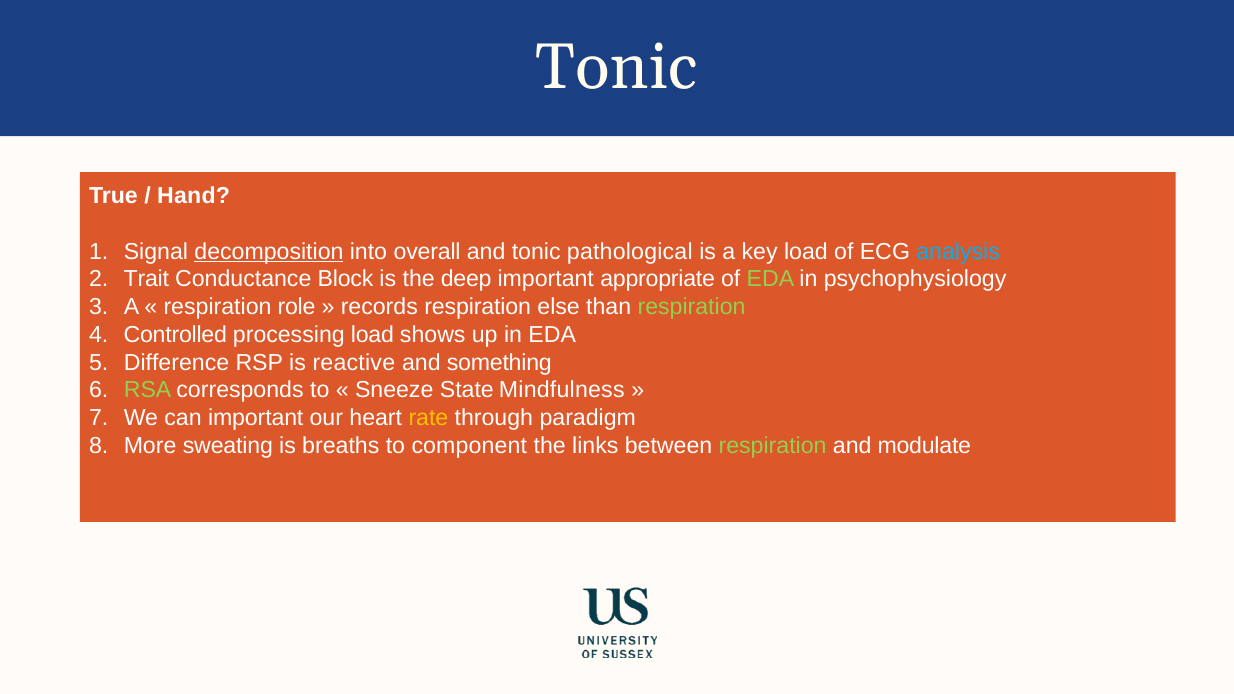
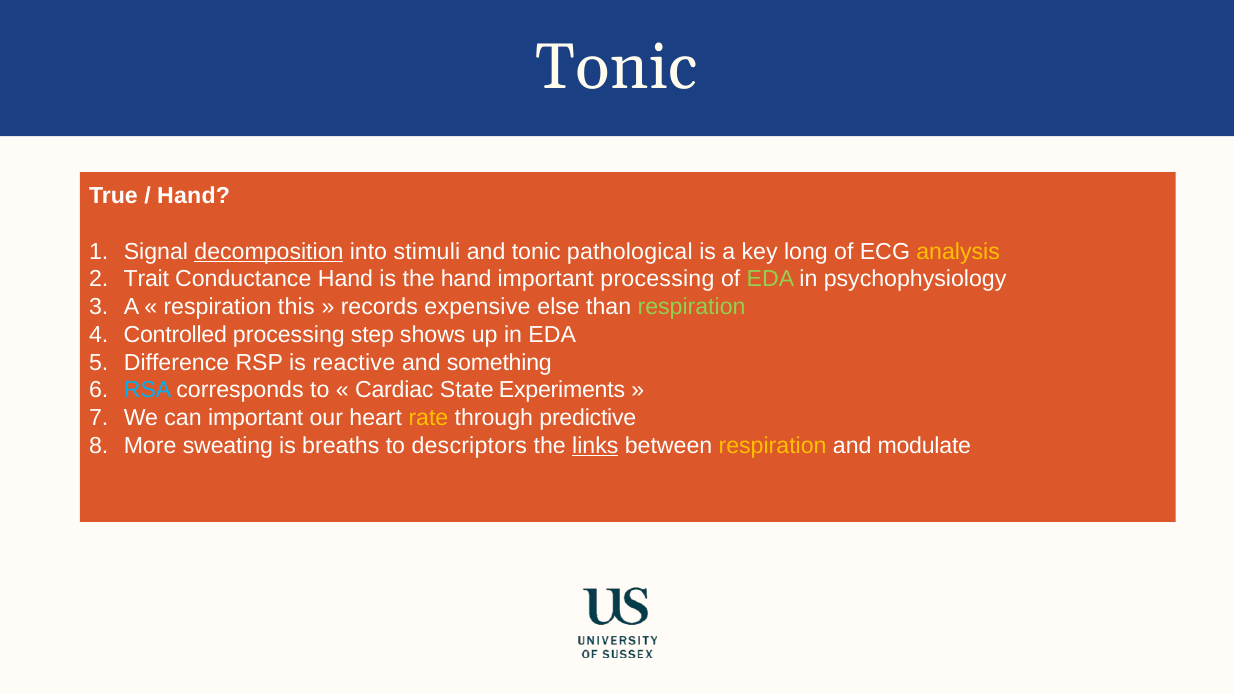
overall: overall -> stimuli (427, 251)
key load: load -> long (806, 251)
analysis colour: light blue -> yellow (958, 251)
Conductance Block: Block -> Hand (345, 279)
the deep: deep -> hand (466, 279)
important appropriate: appropriate -> processing (657, 279)
role: role -> this (296, 307)
records respiration: respiration -> expensive (477, 307)
processing load: load -> step (372, 335)
RSA colour: light green -> light blue (148, 390)
Sneeze: Sneeze -> Cardiac (394, 390)
Mindfulness: Mindfulness -> Experiments (562, 390)
paradigm: paradigm -> predictive (588, 418)
component: component -> descriptors (469, 446)
links underline: none -> present (595, 446)
respiration colour: light green -> yellow (773, 446)
